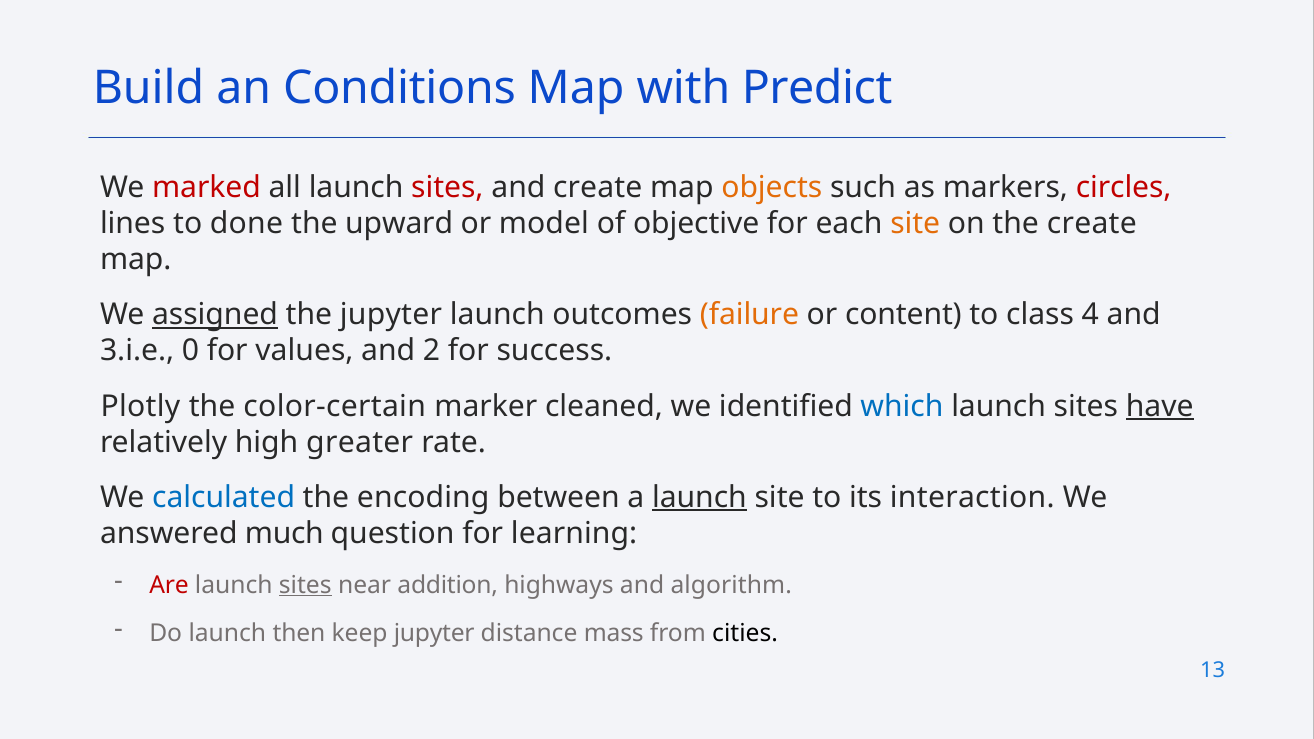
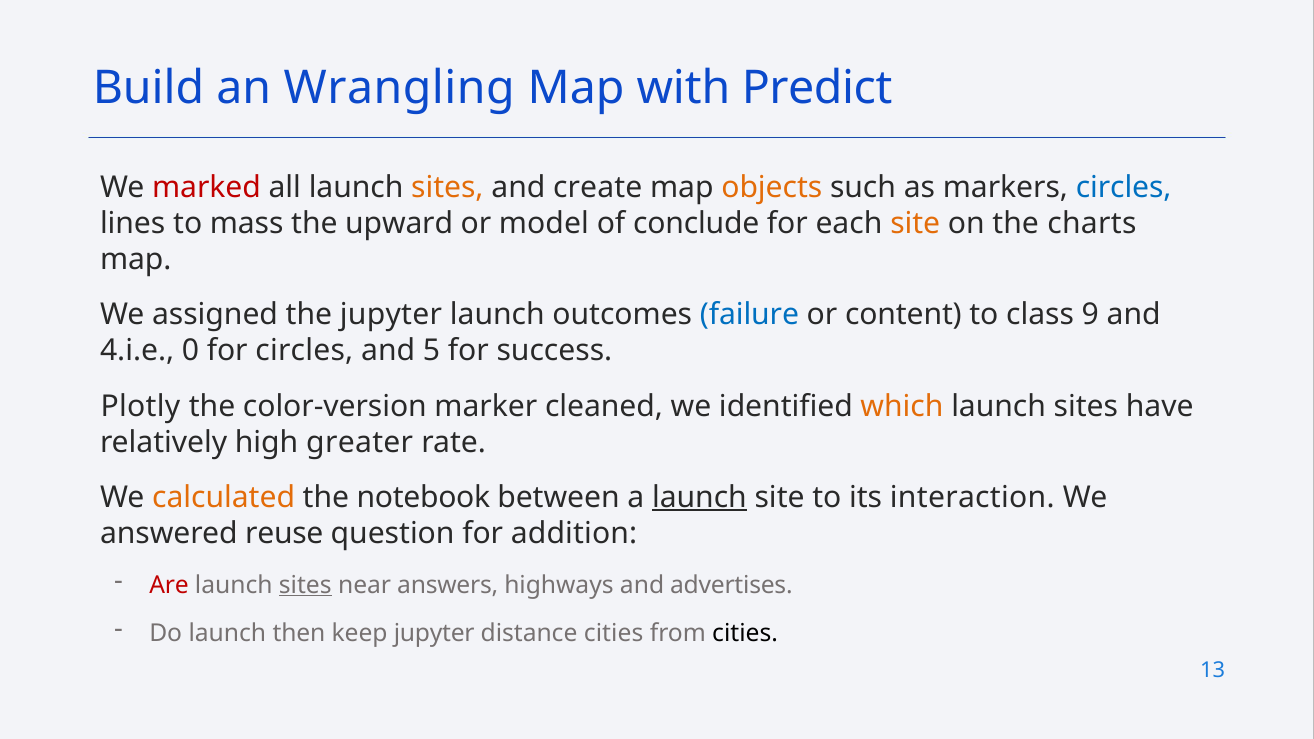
Conditions: Conditions -> Wrangling (399, 88)
sites colour: red -> orange (447, 187)
circles colour: red -> blue (1124, 187)
done: done -> mass (247, 224)
objective: objective -> conclude (696, 224)
the create: create -> charts (1092, 224)
assigned underline: present -> none (215, 315)
failure colour: orange -> blue (749, 315)
4: 4 -> 9 (1090, 315)
3.i.e: 3.i.e -> 4.i.e (137, 351)
for values: values -> circles (304, 351)
2: 2 -> 5 (432, 351)
color-certain: color-certain -> color-version (335, 406)
which colour: blue -> orange (902, 406)
have underline: present -> none (1160, 406)
calculated colour: blue -> orange (224, 498)
encoding: encoding -> notebook (423, 498)
much: much -> reuse (284, 534)
learning: learning -> addition (574, 534)
addition: addition -> answers (448, 585)
algorithm: algorithm -> advertises (731, 585)
distance mass: mass -> cities (614, 634)
